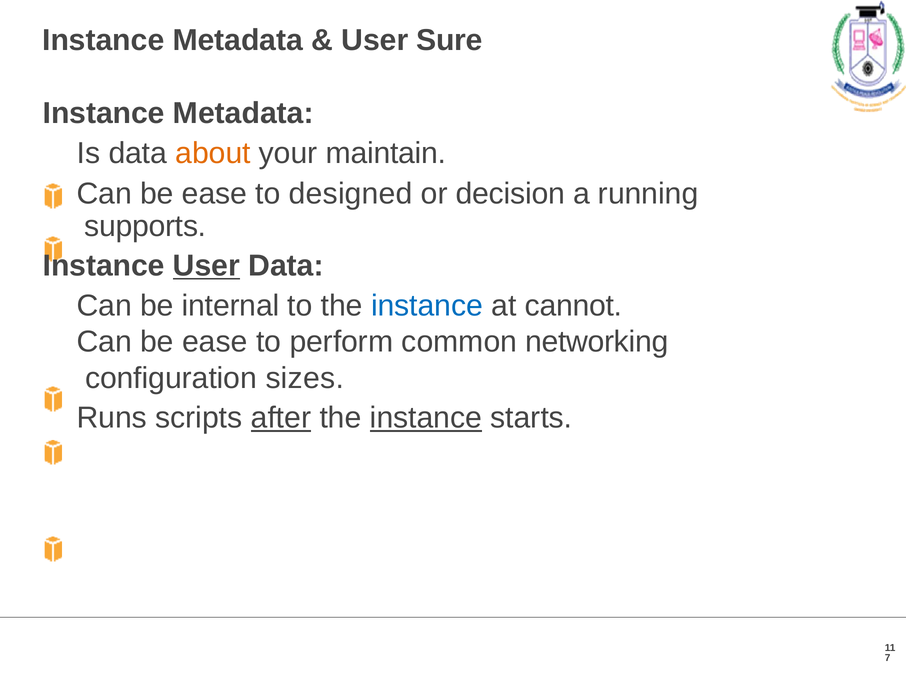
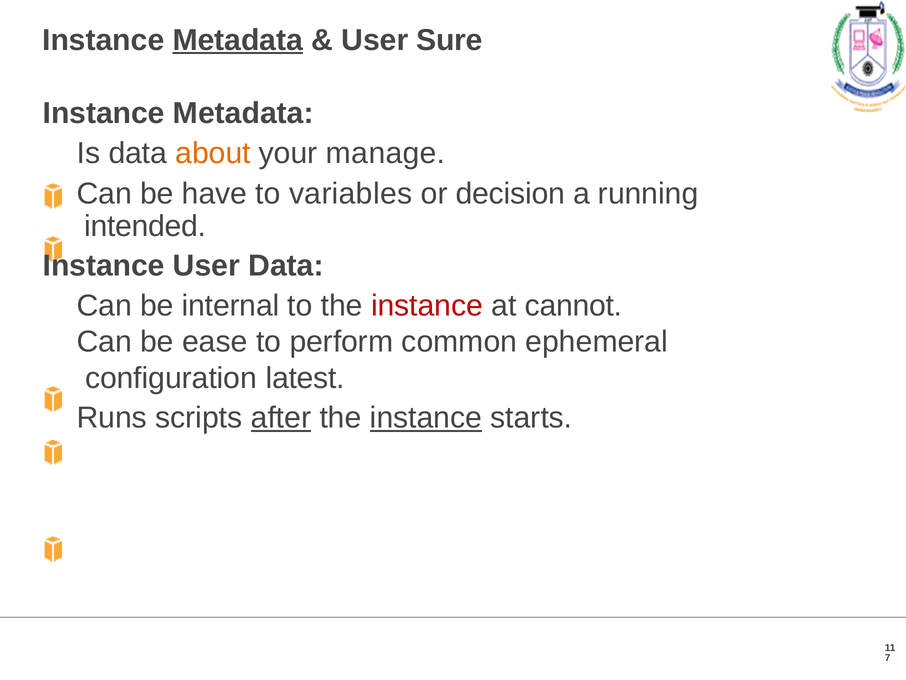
Metadata underline: none -> present (238, 40)
maintain: maintain -> manage (386, 153)
ease: ease -> have (215, 193)
designed: designed -> variables (351, 193)
supports: supports -> intended (145, 226)
User underline: present -> none (206, 265)
instance colour: blue -> red (427, 305)
networking: networking -> ephemeral (597, 342)
sizes: sizes -> latest (305, 378)
